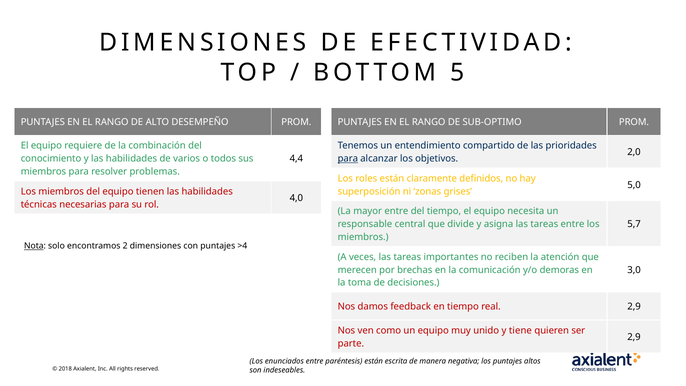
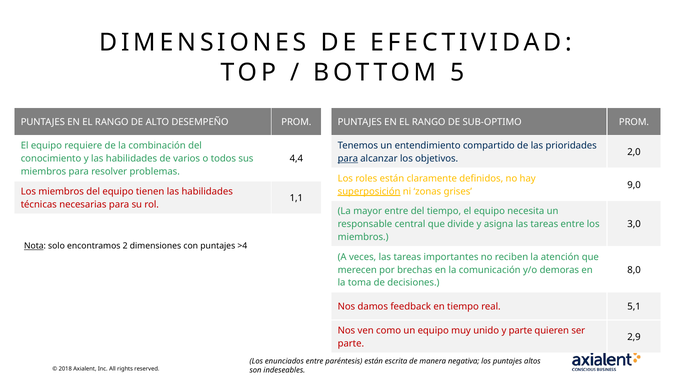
5,0: 5,0 -> 9,0 (634, 185)
superposición underline: none -> present (369, 191)
4,0: 4,0 -> 1,1 (296, 198)
5,7: 5,7 -> 3,0 (634, 224)
3,0: 3,0 -> 8,0 (634, 270)
real 2,9: 2,9 -> 5,1 (634, 307)
y tiene: tiene -> parte (521, 330)
